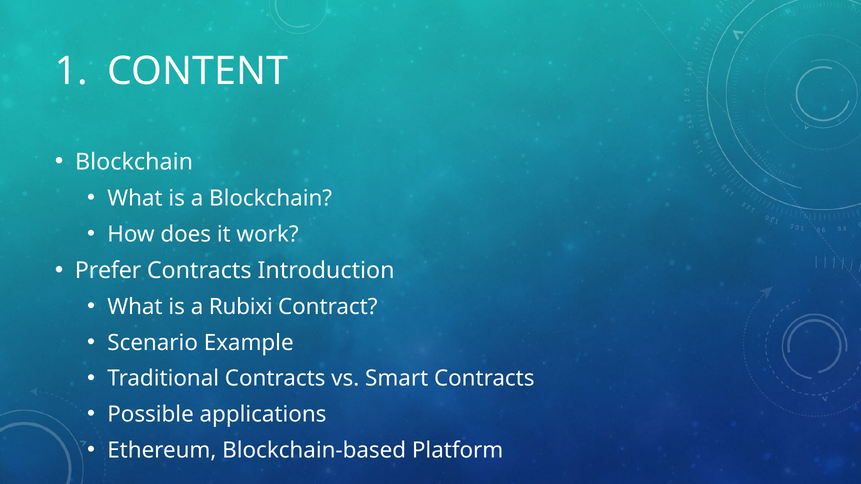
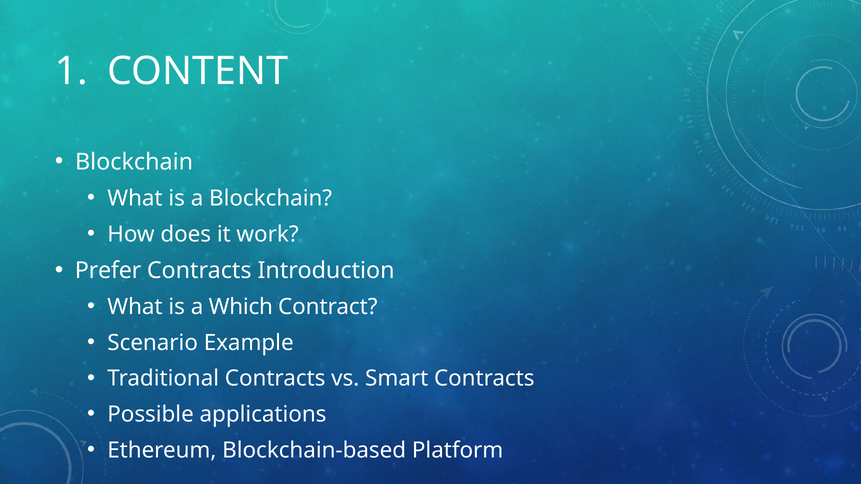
Rubixi: Rubixi -> Which (241, 307)
